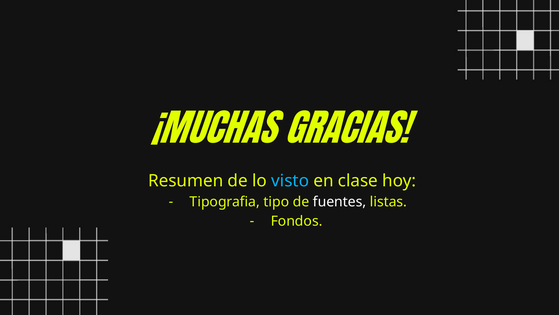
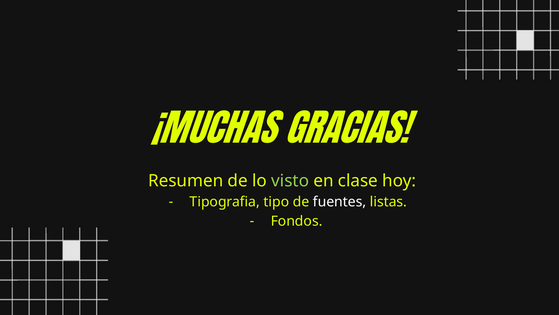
visto colour: light blue -> light green (290, 180)
